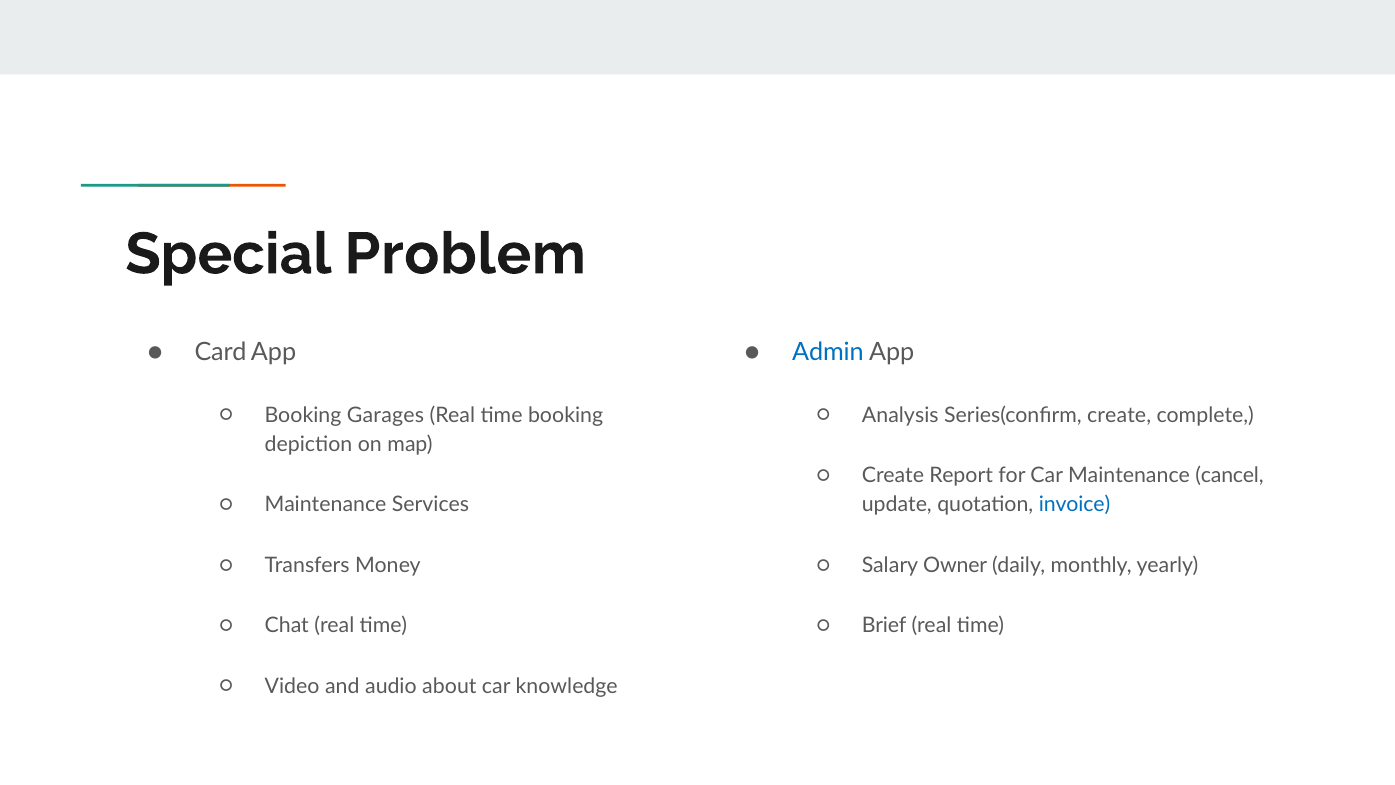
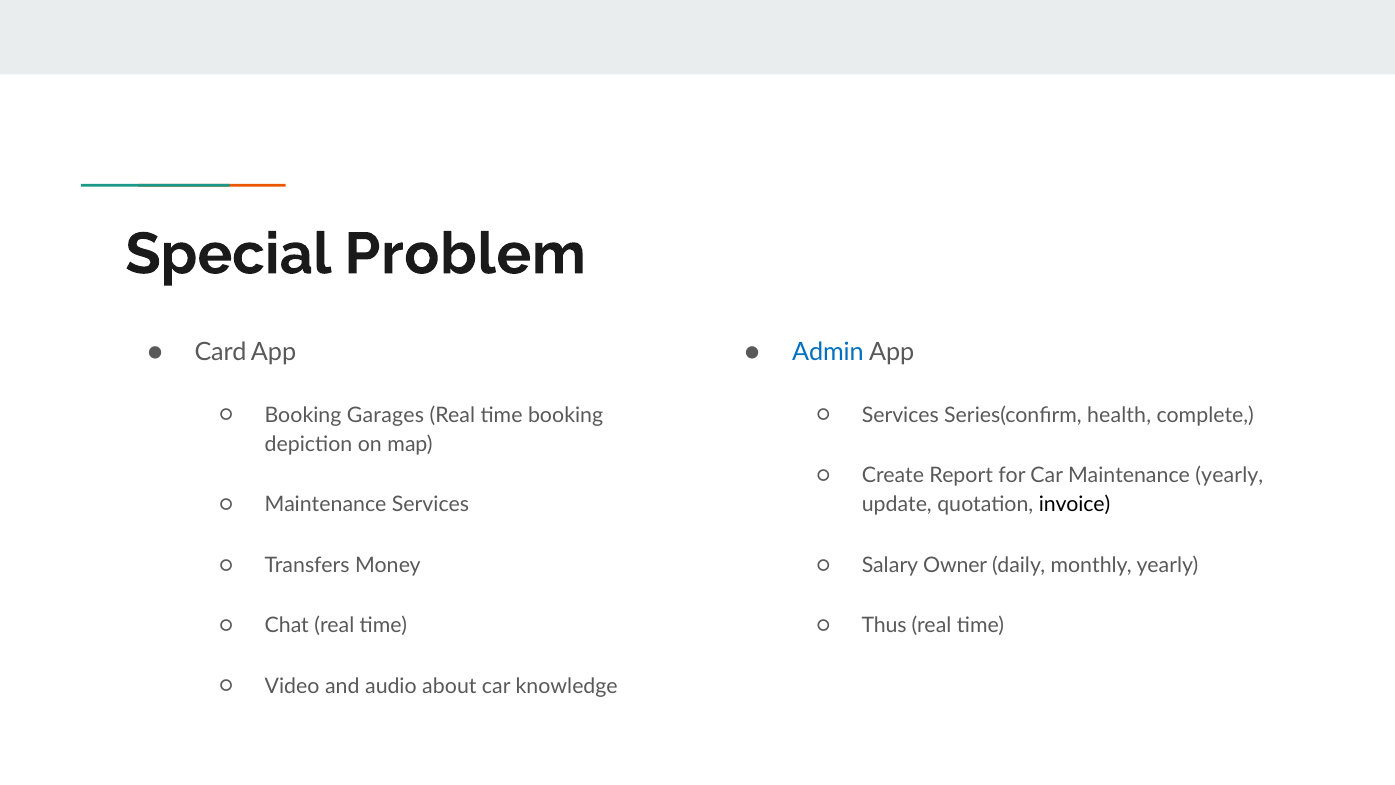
Analysis: Analysis -> Services (900, 415)
Series(confirm create: create -> health (1119, 415)
Maintenance cancel: cancel -> yearly (1229, 475)
invoice colour: blue -> black (1075, 505)
Brief: Brief -> Thus (884, 625)
